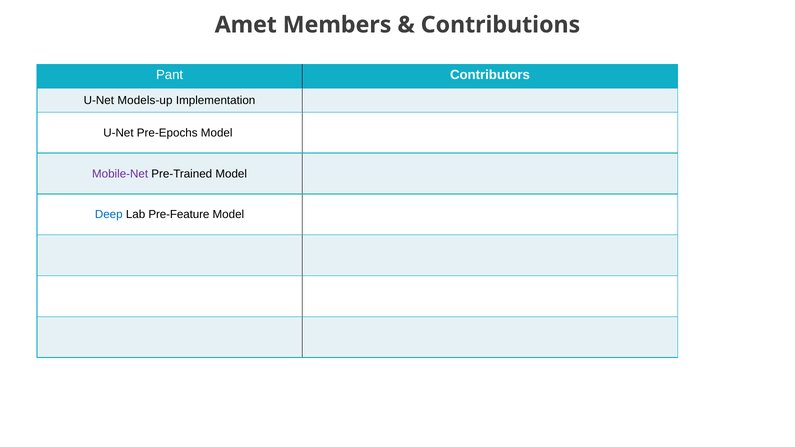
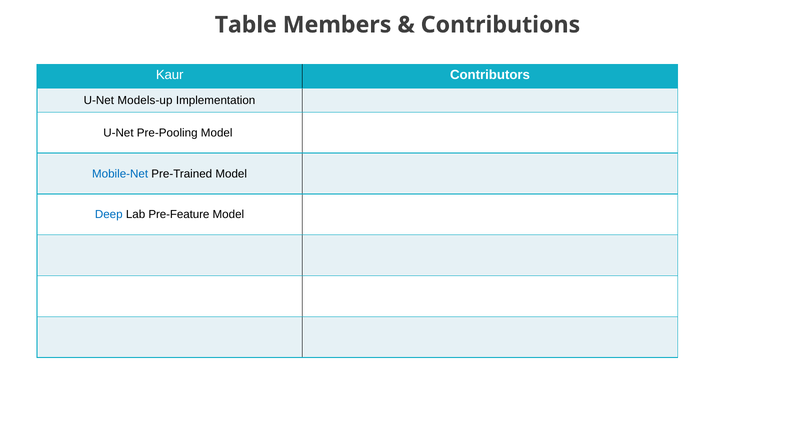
Amet: Amet -> Table (246, 25)
Pant: Pant -> Kaur (170, 75)
Pre-Epochs: Pre-Epochs -> Pre-Pooling (167, 133)
Mobile-Net colour: purple -> blue (120, 174)
